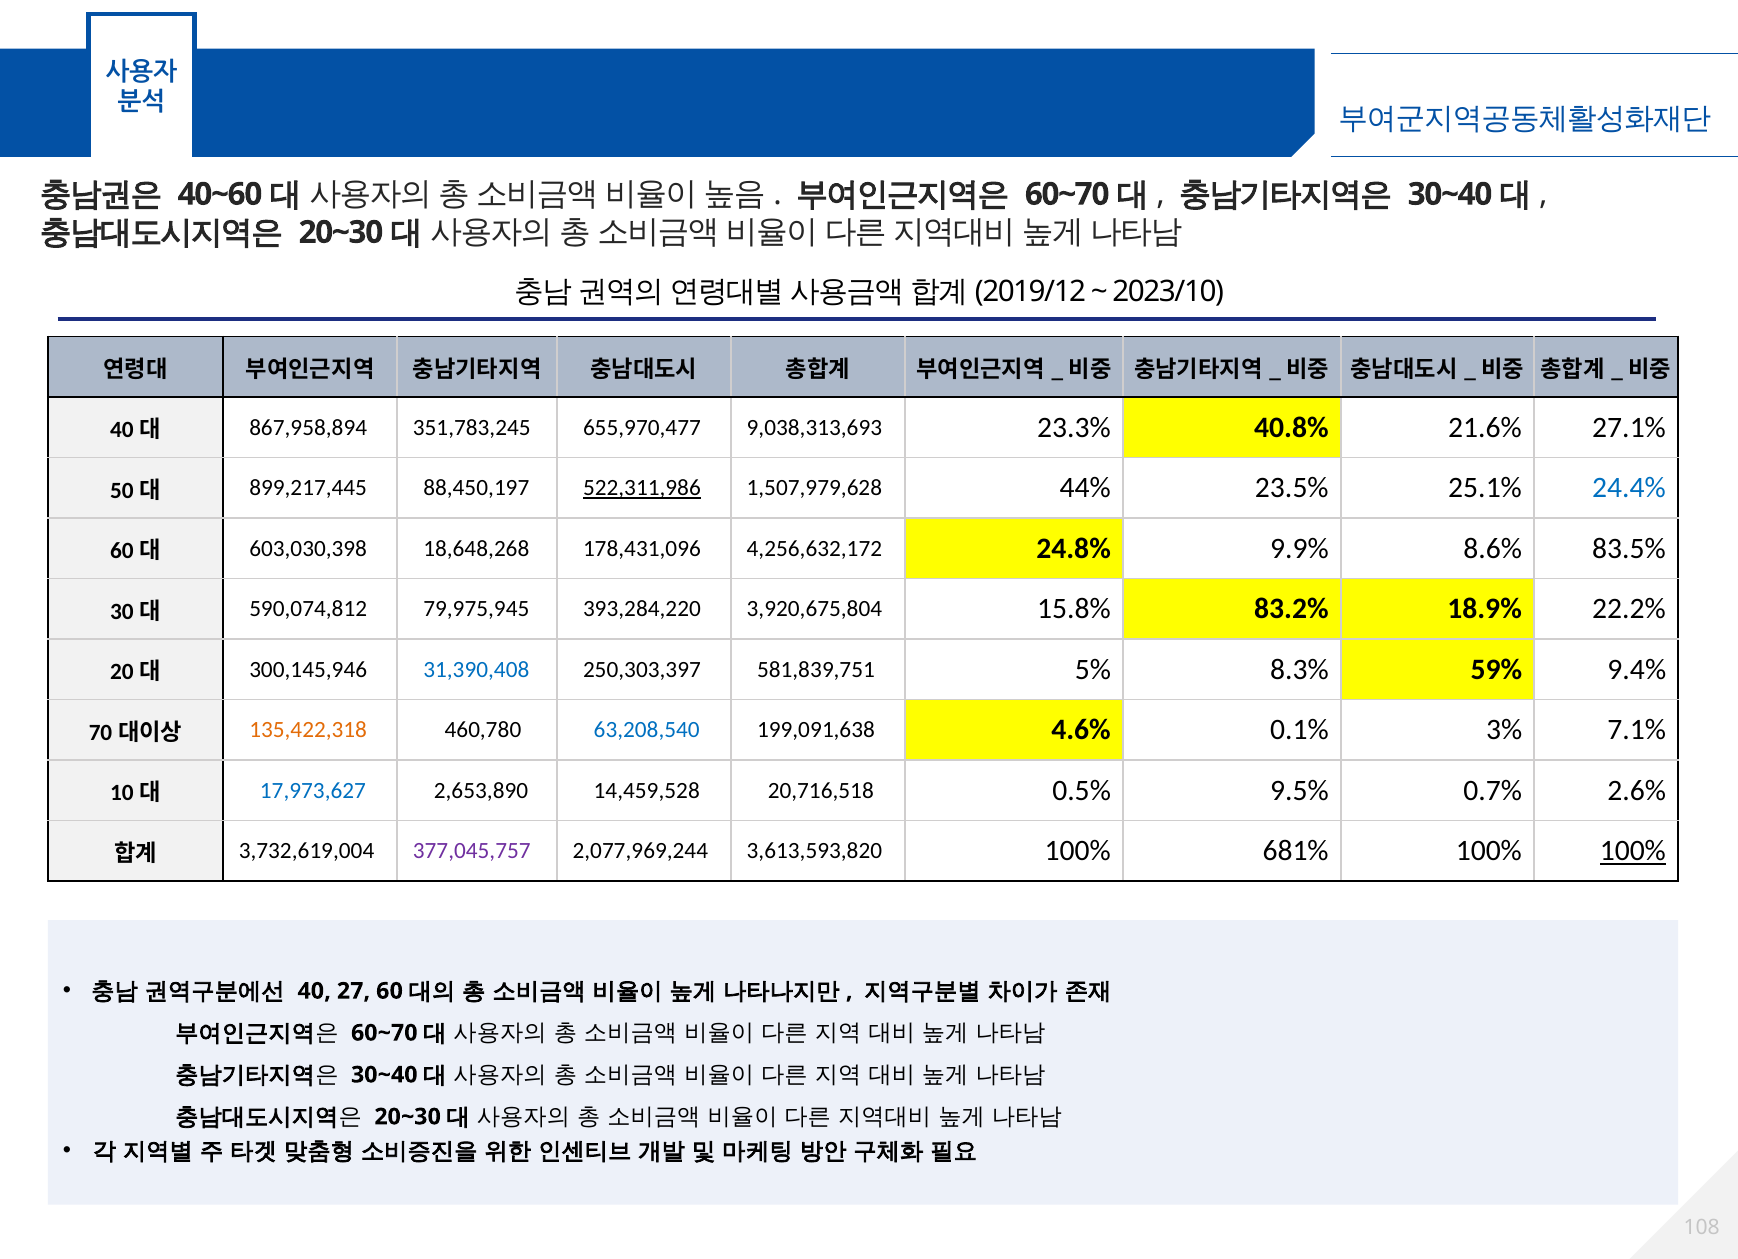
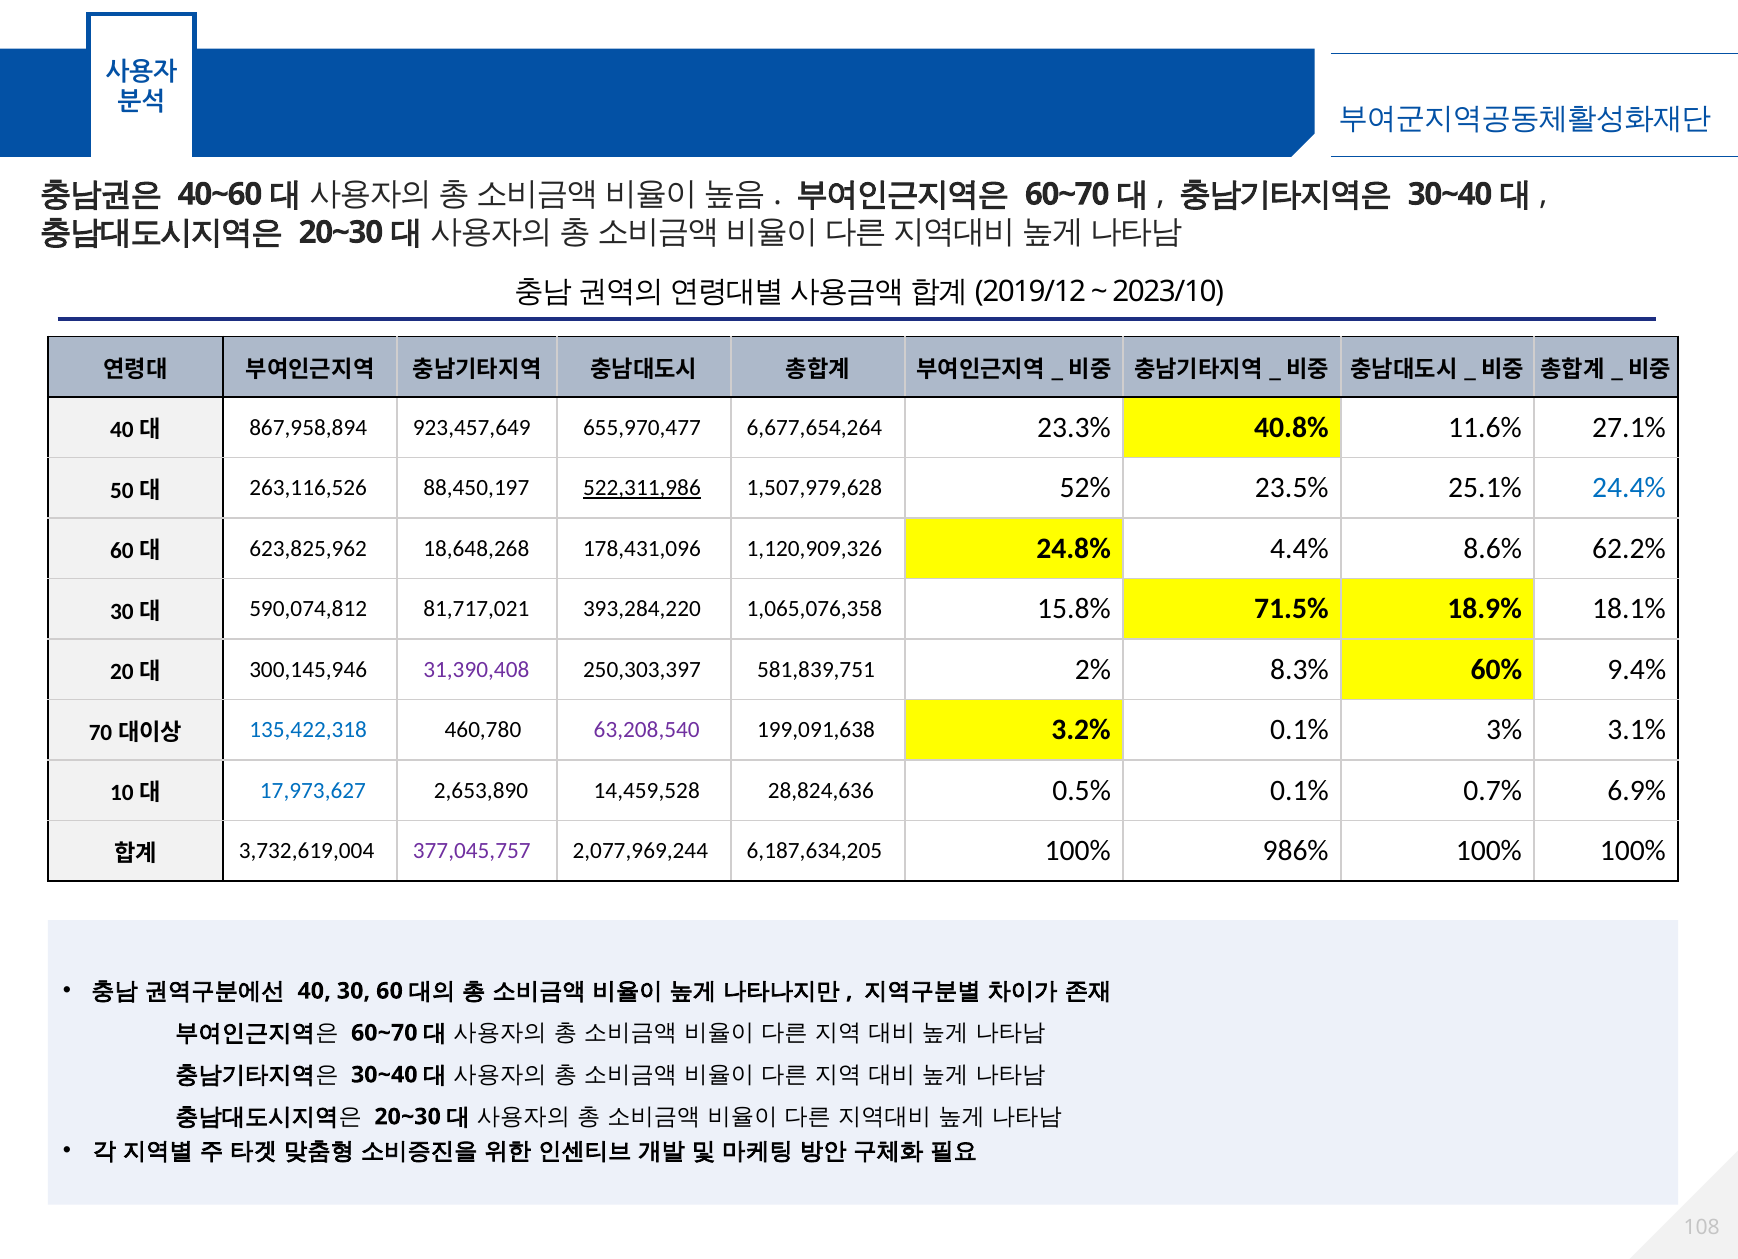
351,783,245: 351,783,245 -> 923,457,649 (472, 428)
9,038,313,693: 9,038,313,693 -> 6,677,654,264 (814, 428)
21.6%: 21.6% -> 11.6% (1485, 428)
899,217,445: 899,217,445 -> 263,116,526 (308, 488)
44%: 44% -> 52% (1085, 488)
603,030,398: 603,030,398 -> 623,825,962 (308, 548)
4,256,632,172: 4,256,632,172 -> 1,120,909,326 (814, 548)
9.9%: 9.9% -> 4.4% (1300, 549)
83.5%: 83.5% -> 62.2% (1629, 549)
79,975,945: 79,975,945 -> 81,717,021 (476, 609)
3,920,675,804: 3,920,675,804 -> 1,065,076,358 (814, 609)
83.2%: 83.2% -> 71.5% (1291, 609)
22.2%: 22.2% -> 18.1% (1629, 609)
31,390,408 colour: blue -> purple (476, 669)
5%: 5% -> 2% (1093, 669)
59%: 59% -> 60% (1496, 669)
135,422,318 colour: orange -> blue (308, 730)
63,208,540 colour: blue -> purple (647, 730)
4.6%: 4.6% -> 3.2% (1081, 730)
7.1%: 7.1% -> 3.1% (1637, 730)
20,716,518: 20,716,518 -> 28,824,636 (821, 790)
0.5% 9.5%: 9.5% -> 0.1% (1300, 790)
2.6%: 2.6% -> 6.9% (1637, 790)
3,613,593,820: 3,613,593,820 -> 6,187,634,205 (814, 851)
681%: 681% -> 986% (1296, 851)
100% underline: present -> none (1633, 851)
40 27: 27 -> 30 (353, 991)
